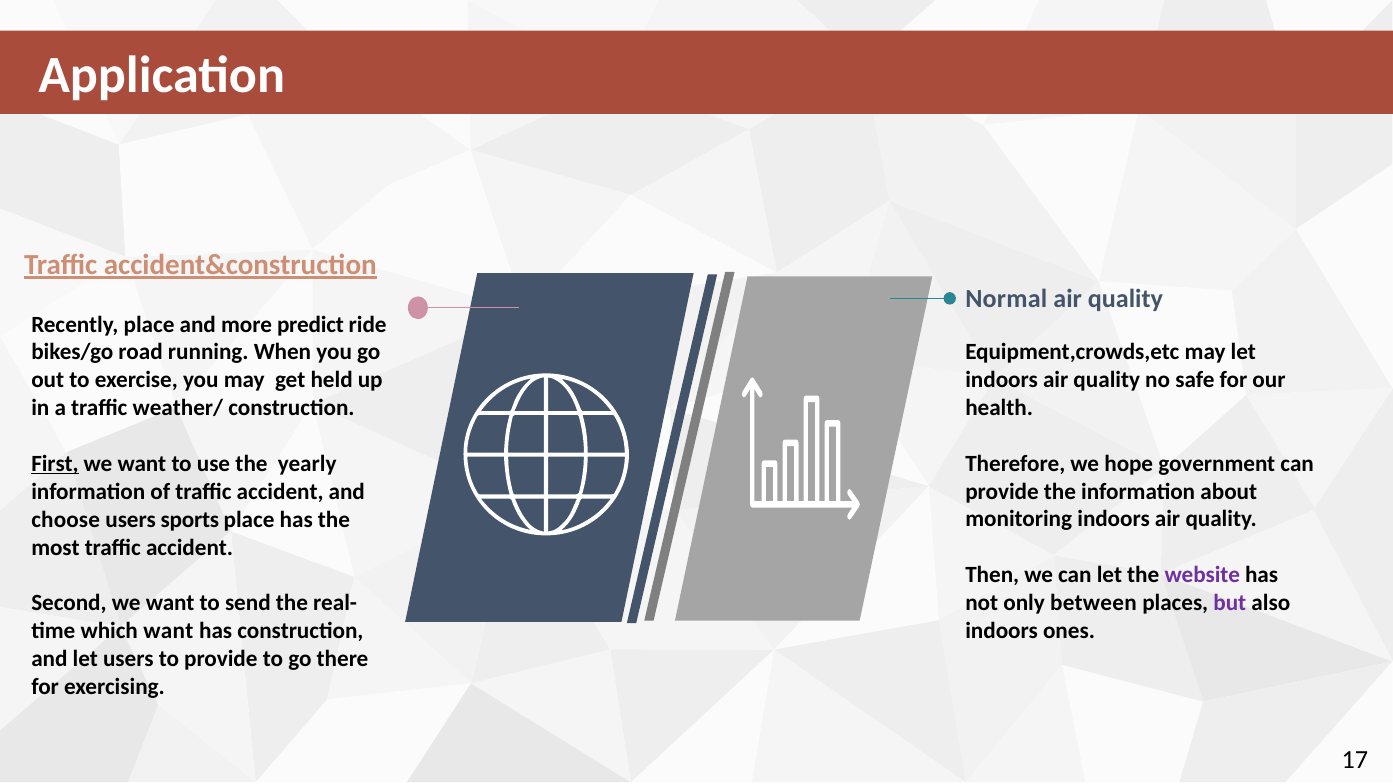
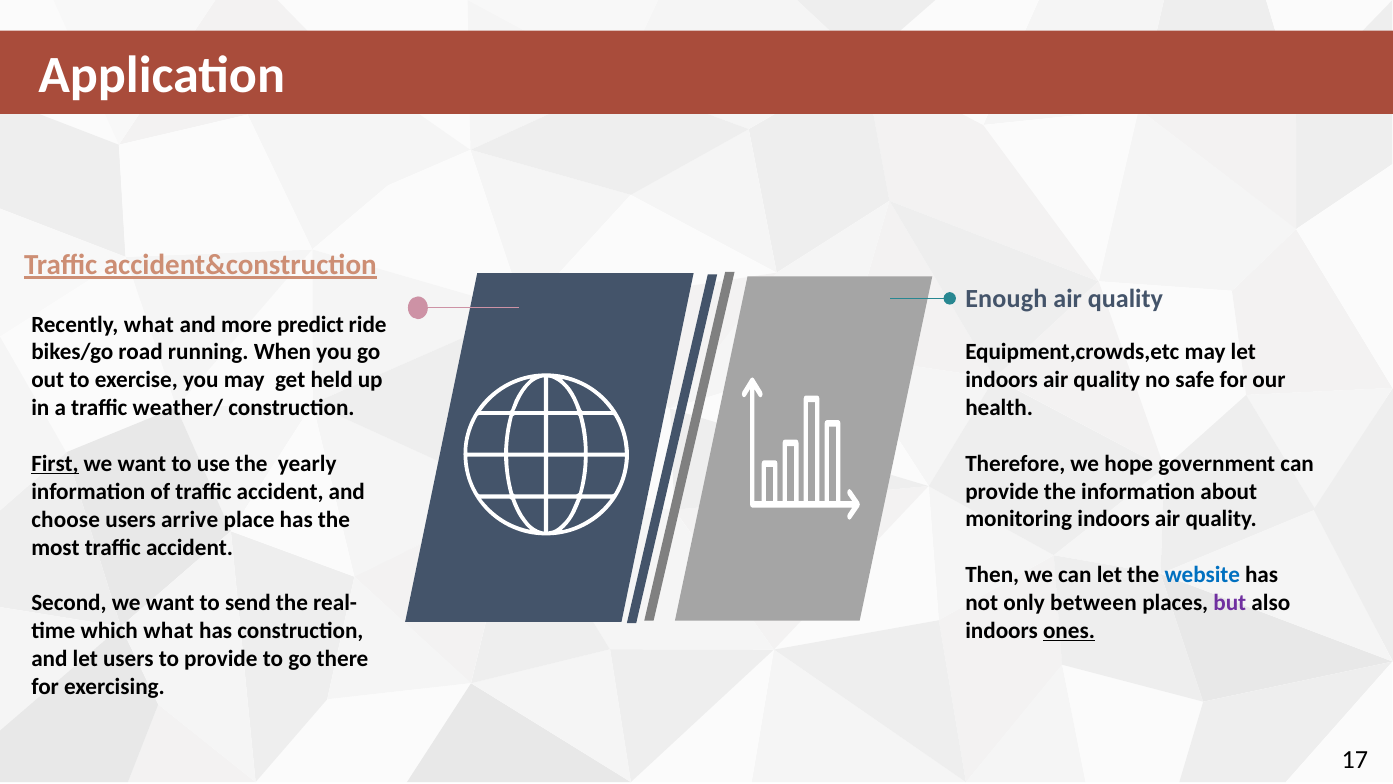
Normal: Normal -> Enough (1006, 299)
Recently place: place -> what (149, 324)
sports: sports -> arrive (190, 519)
website colour: purple -> blue (1202, 575)
ones underline: none -> present (1069, 630)
which want: want -> what (168, 631)
